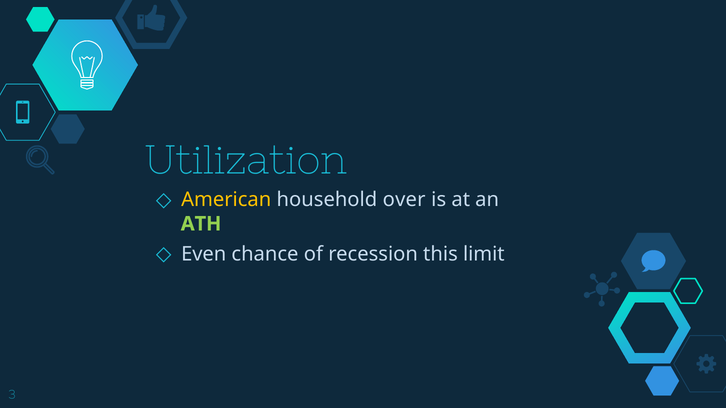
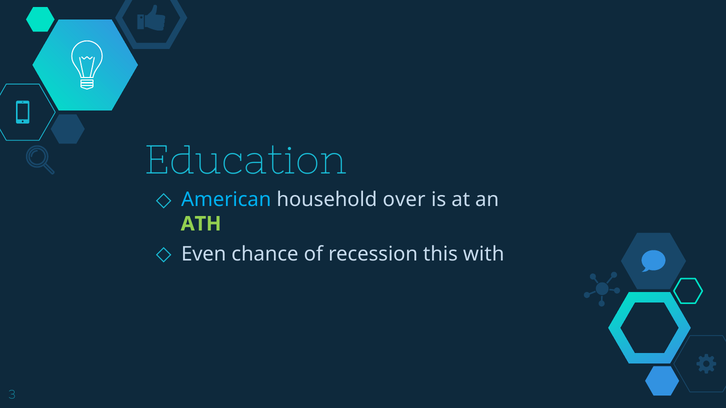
Utilization: Utilization -> Education (246, 160)
American colour: yellow -> light blue (226, 200)
limit: limit -> with (484, 254)
